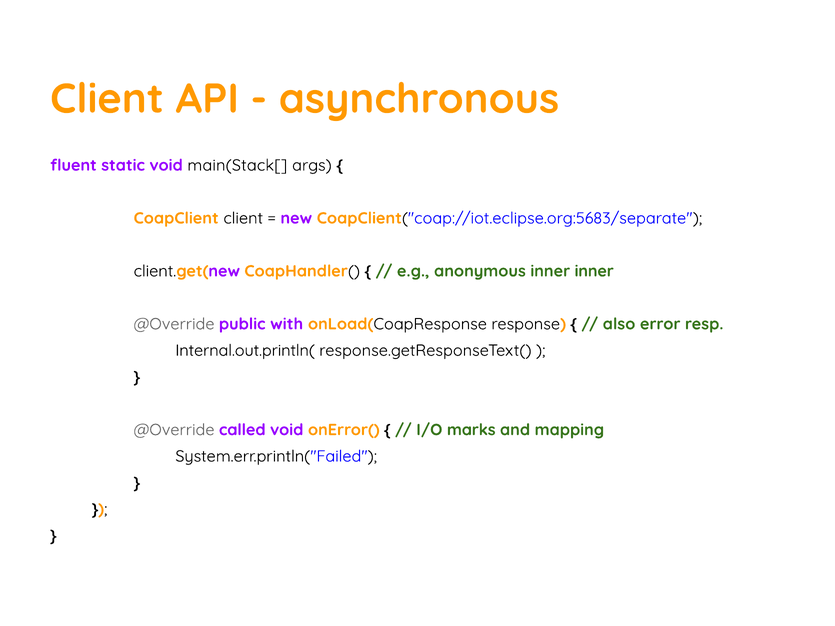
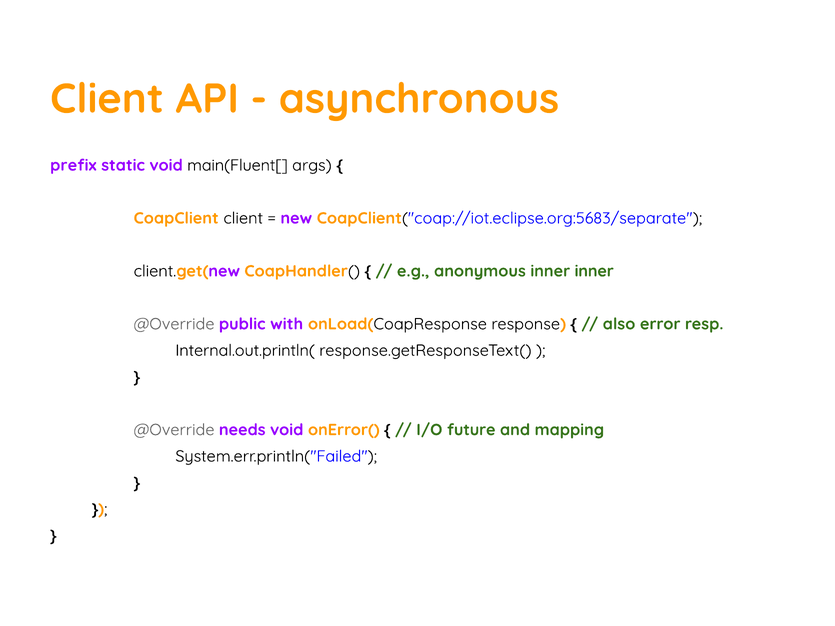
fluent: fluent -> prefix (73, 165)
main(Stack[: main(Stack[ -> main(Fluent[ (238, 165)
called: called -> needs (242, 430)
marks: marks -> future (471, 430)
